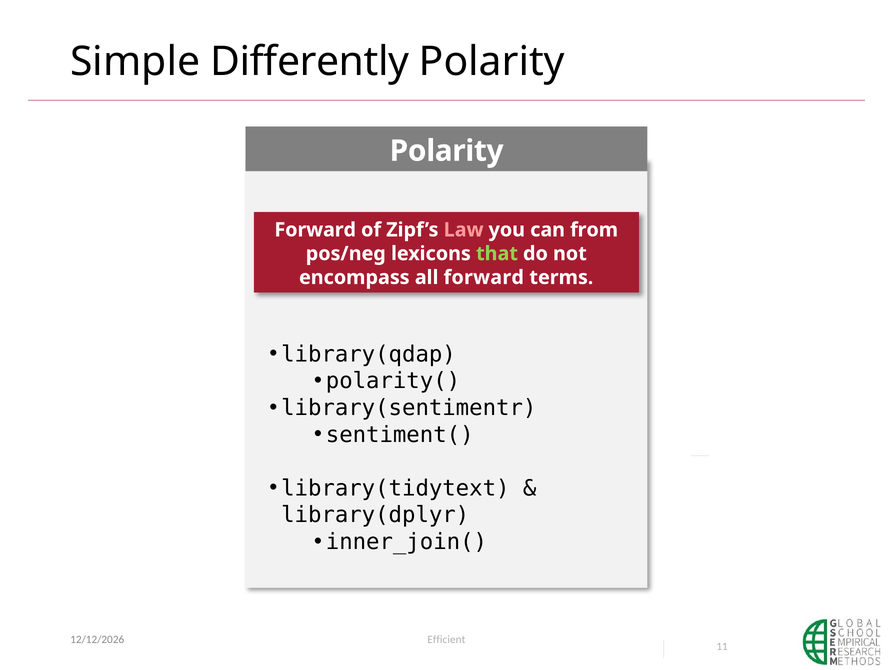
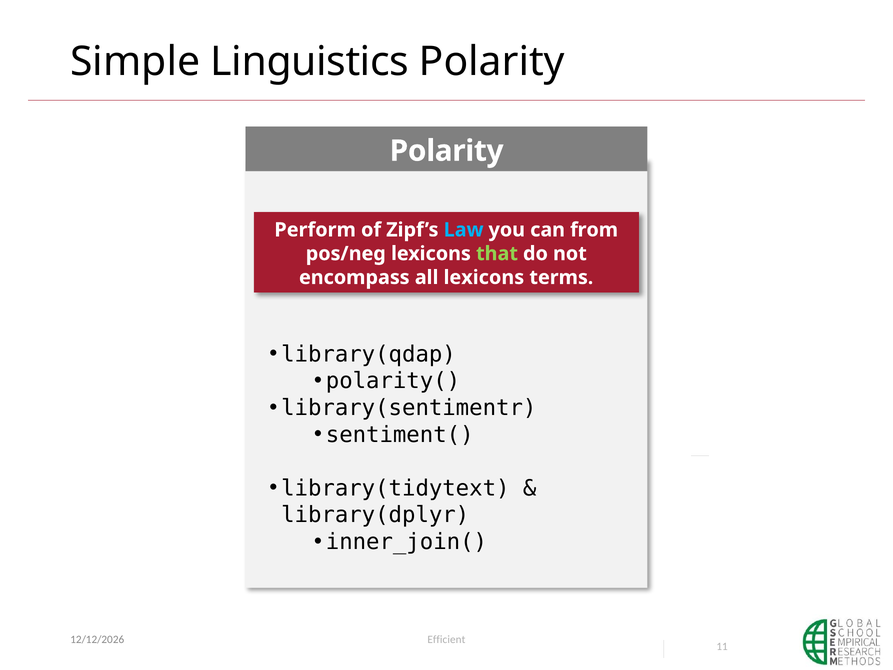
Differently: Differently -> Linguistics (310, 62)
Forward: Forward -> Perform (315, 230)
Law colour: pink -> light blue (464, 230)
all forward: forward -> lexicons (484, 277)
